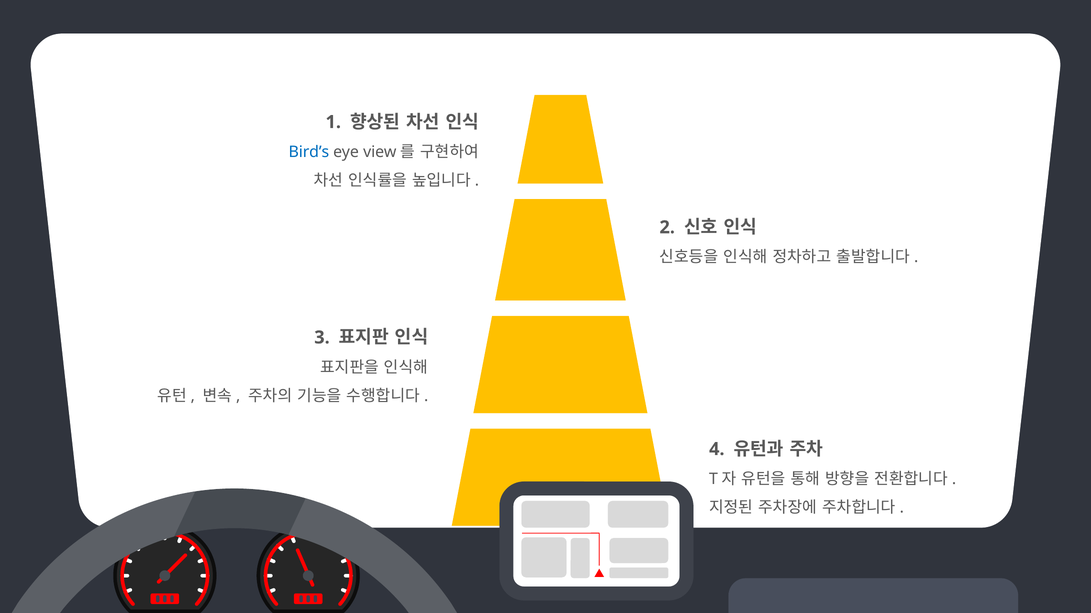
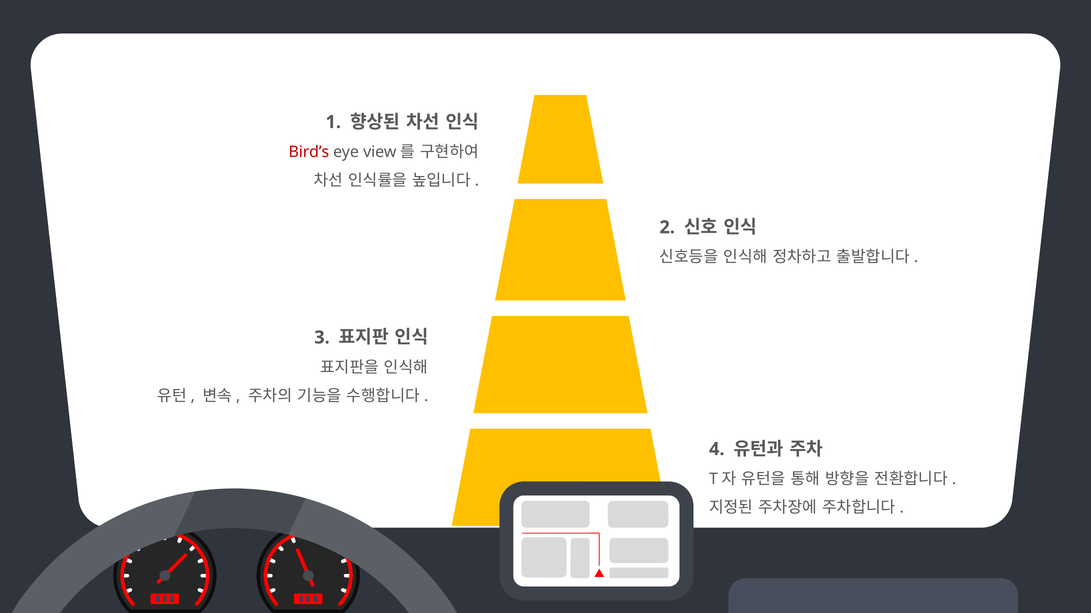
Bird’s colour: blue -> red (309, 152)
